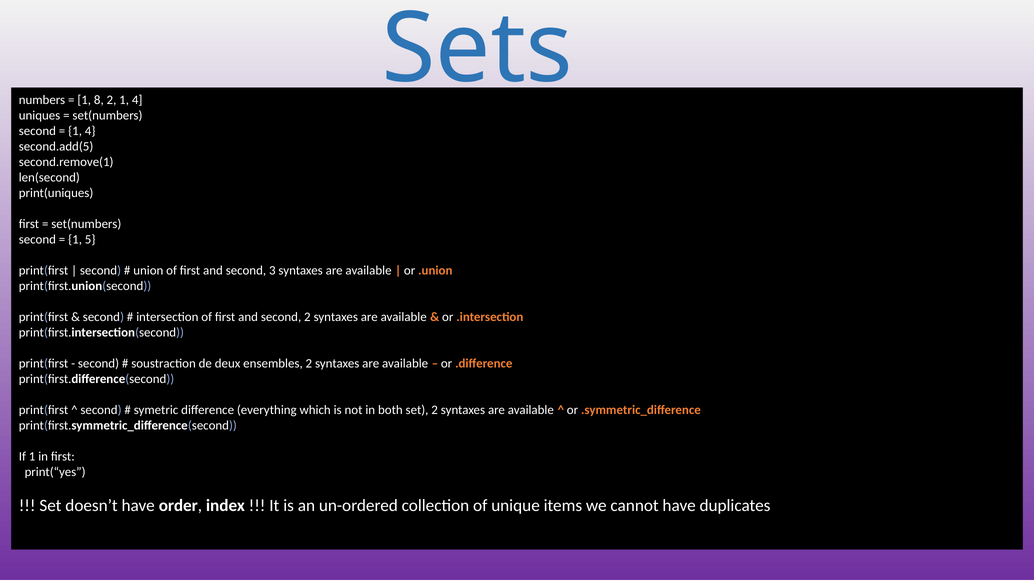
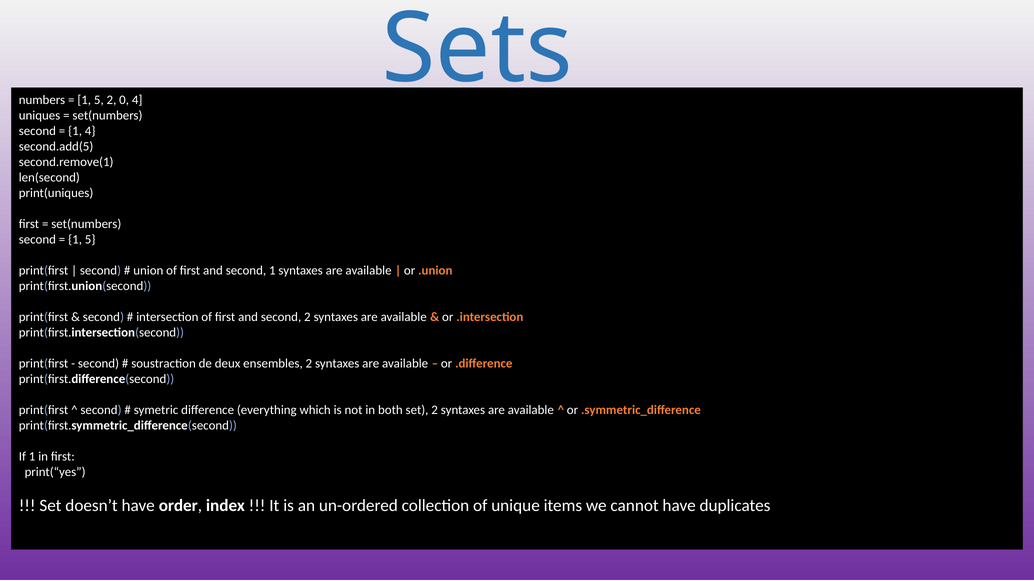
8: 8 -> 5 (99, 100)
2 1: 1 -> 0 (124, 100)
second 3: 3 -> 1 (272, 271)
